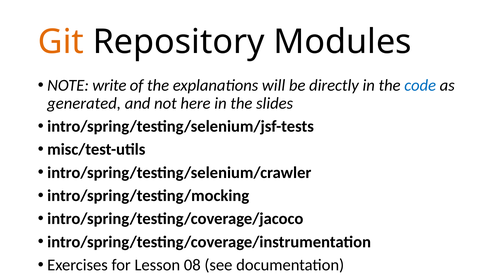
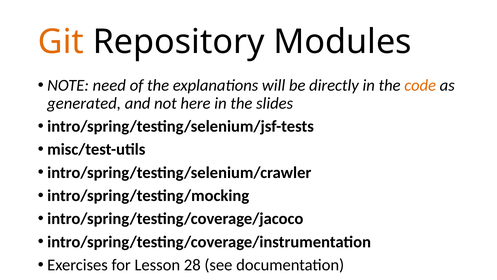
write: write -> need (109, 85)
code colour: blue -> orange (420, 85)
08: 08 -> 28 (192, 265)
